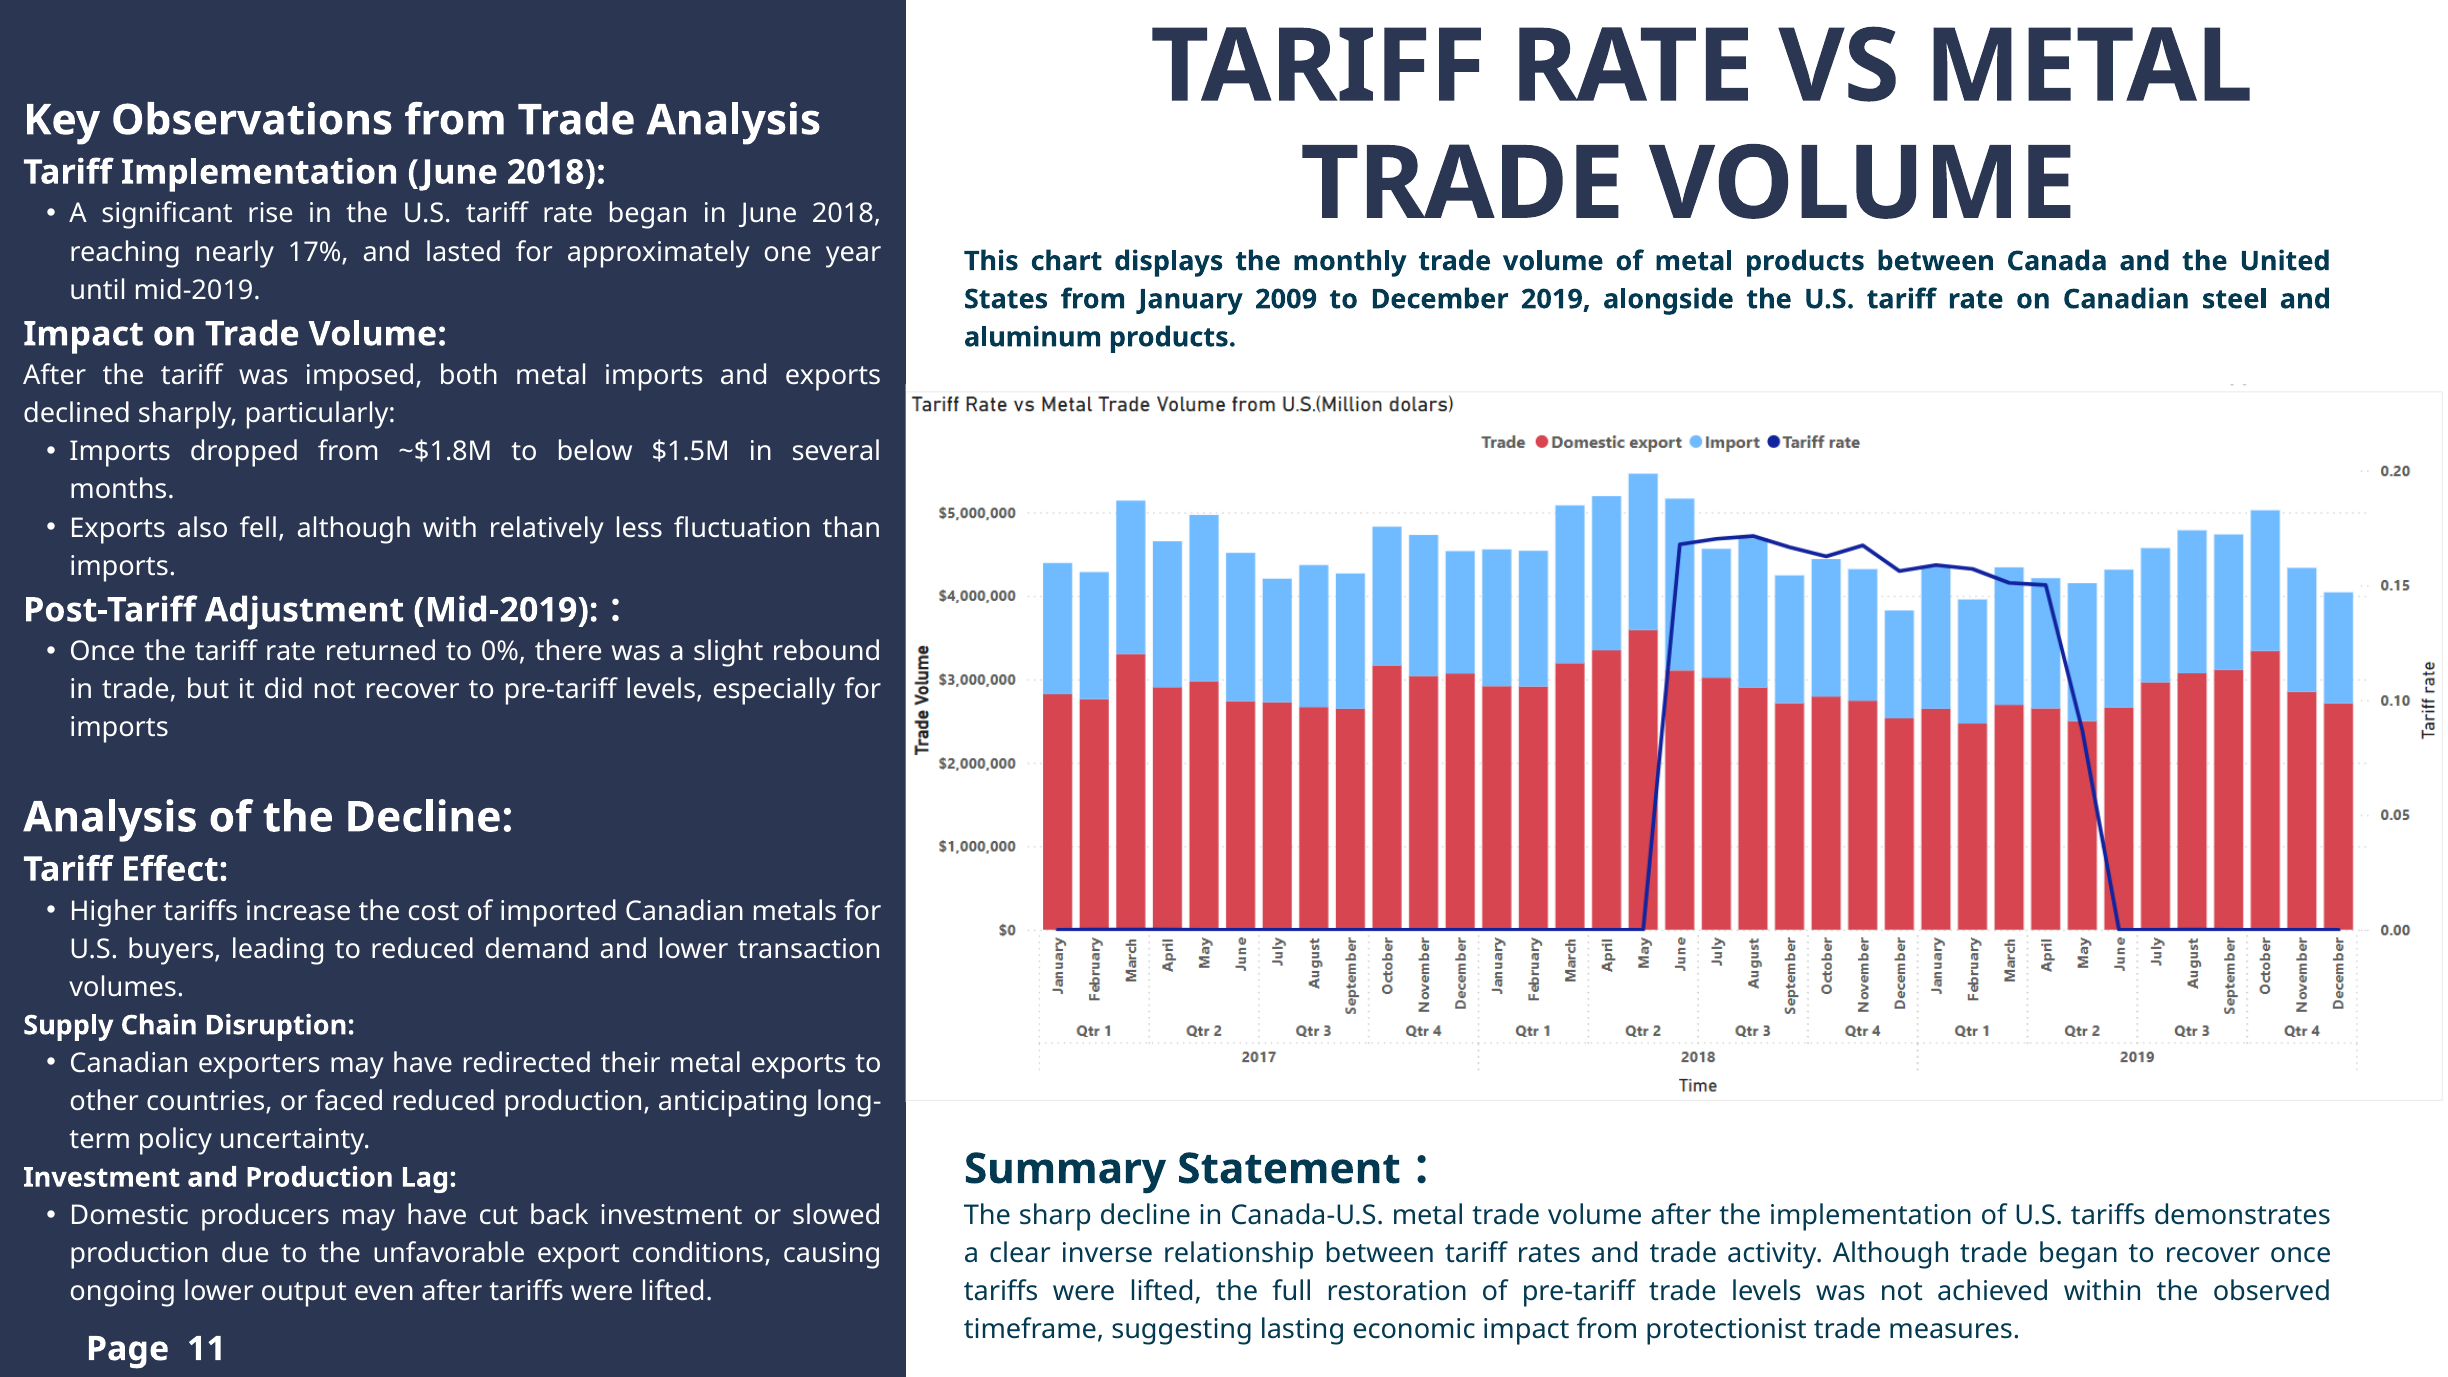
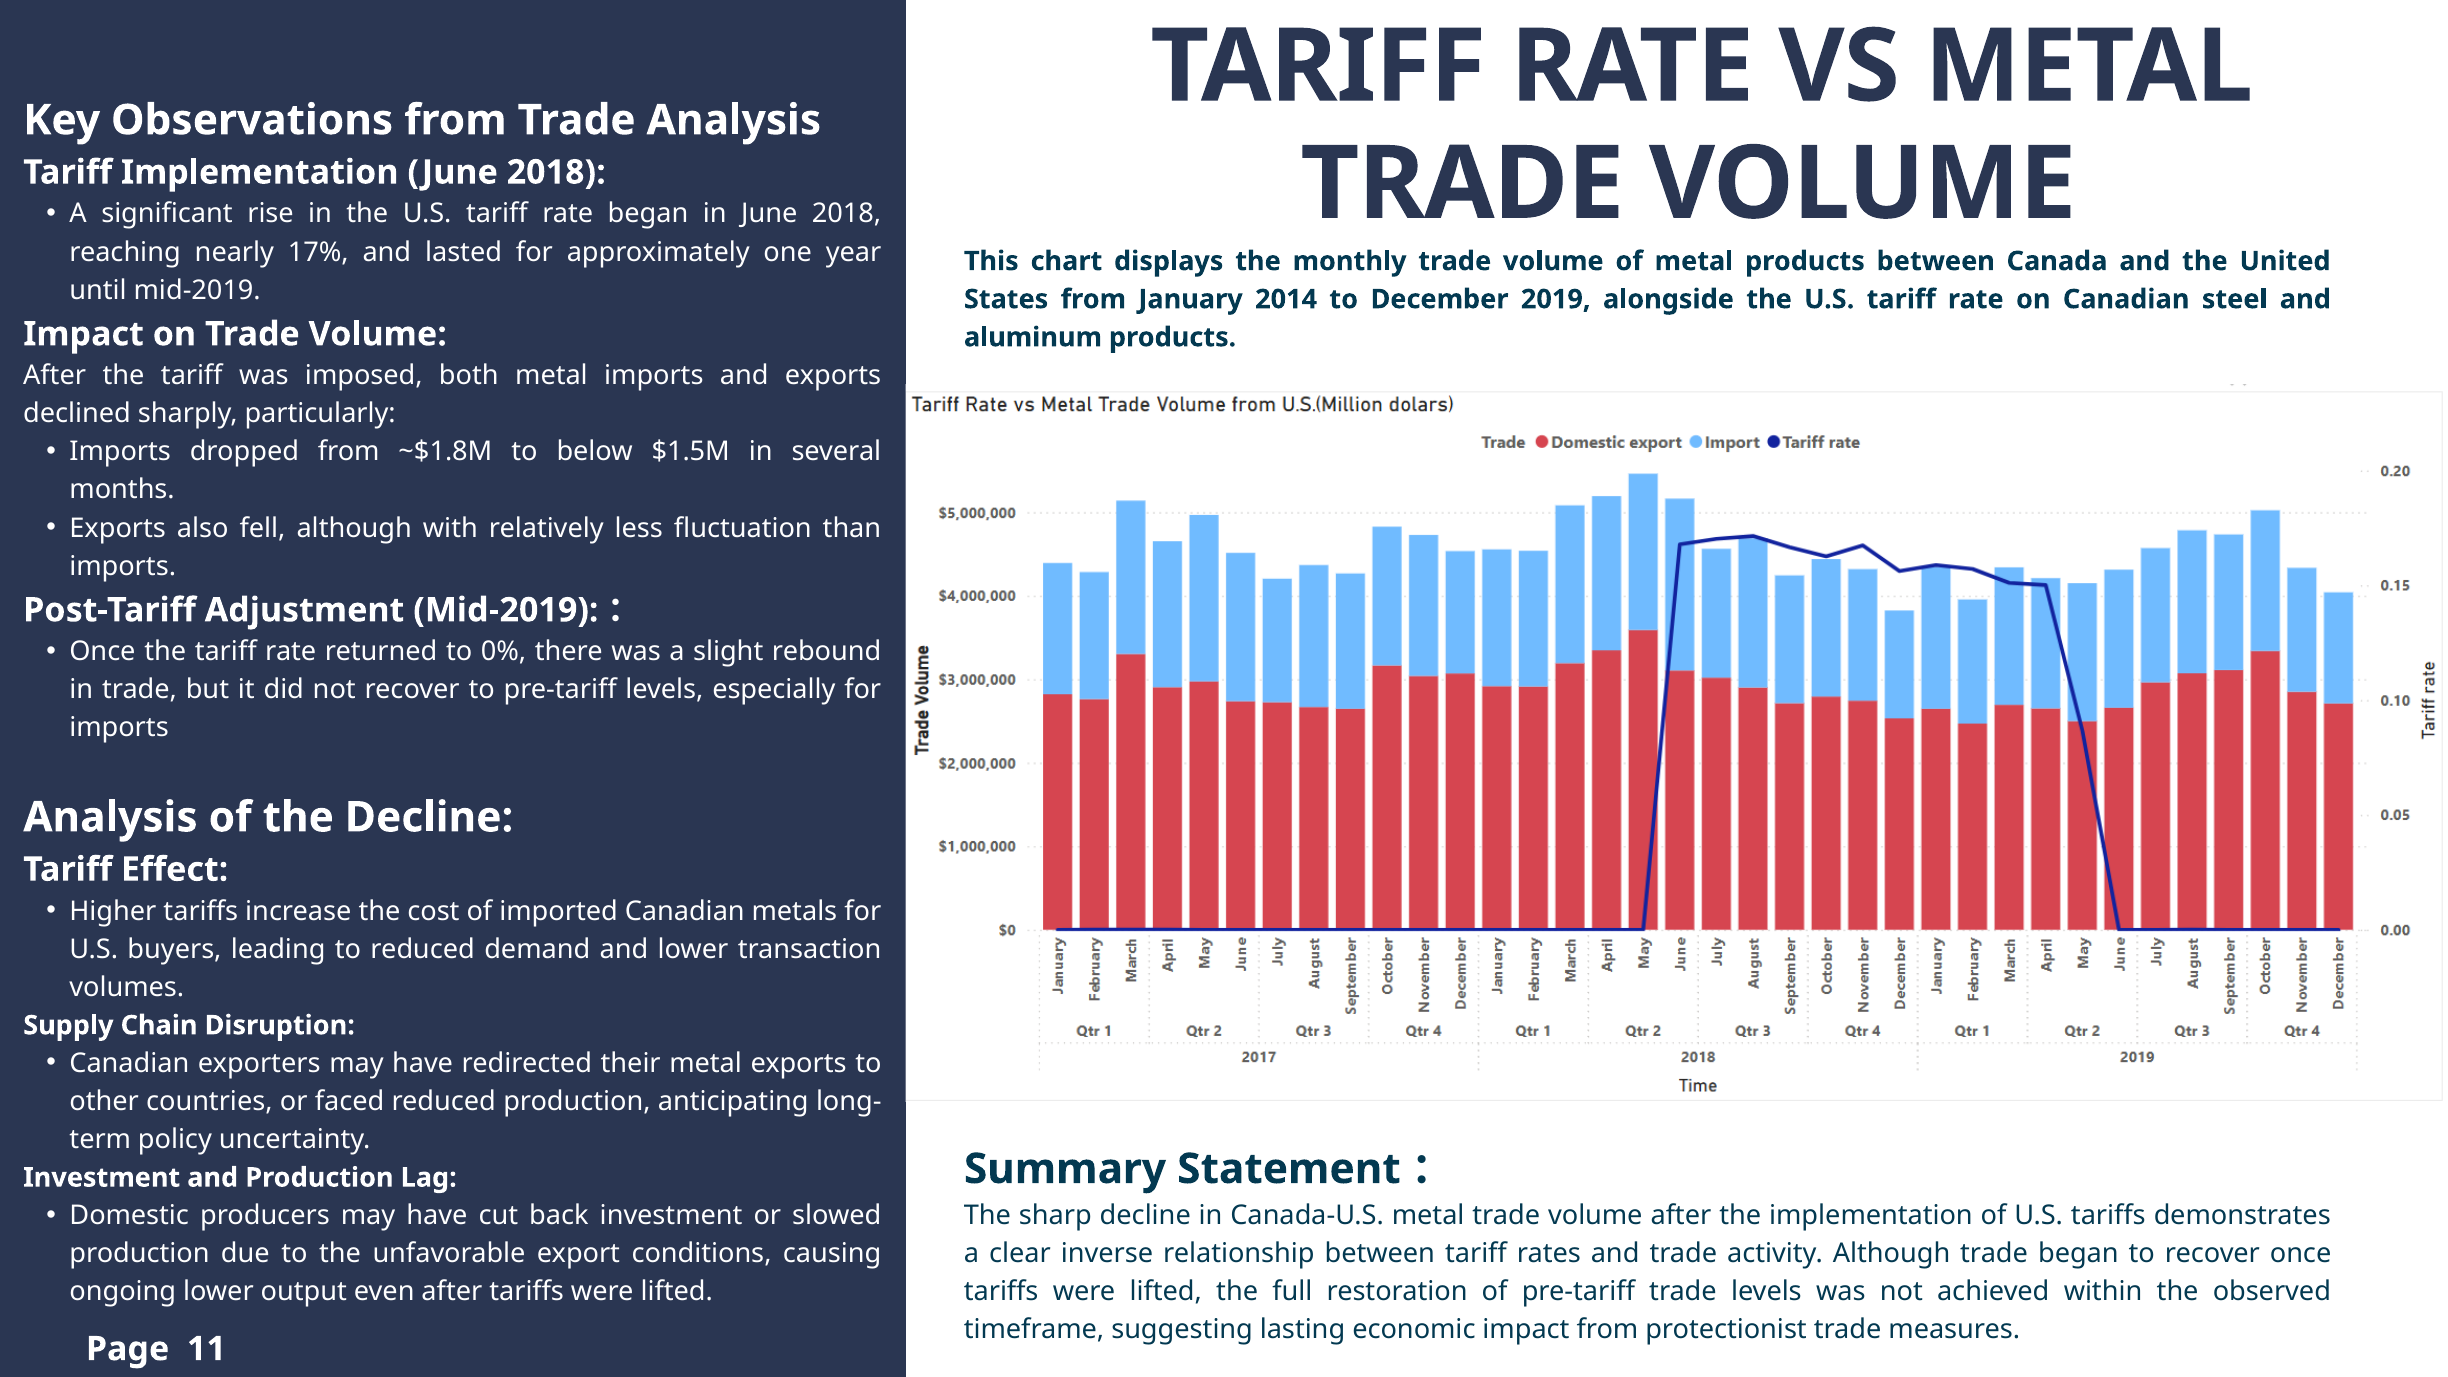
2009: 2009 -> 2014 (1286, 299)
